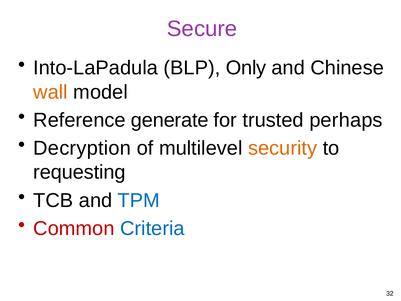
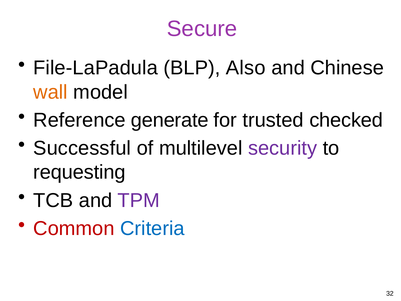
Into-LaPadula: Into-LaPadula -> File-LaPadula (96, 68)
Only: Only -> Also (246, 68)
perhaps: perhaps -> checked (346, 120)
Decryption: Decryption -> Successful (82, 148)
security colour: orange -> purple (283, 148)
TPM colour: blue -> purple (139, 200)
